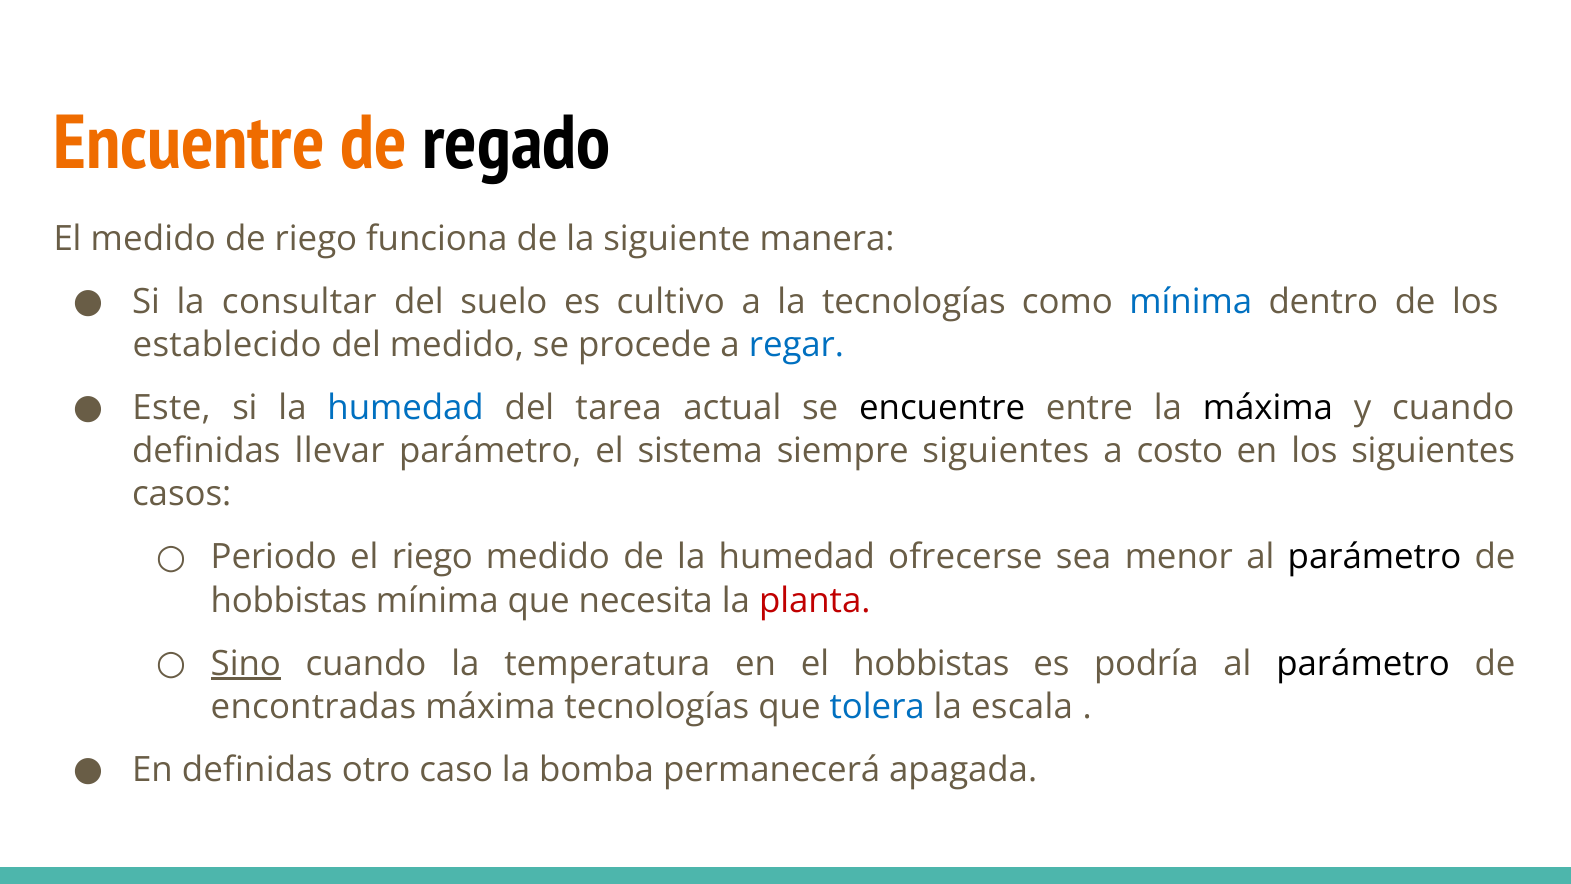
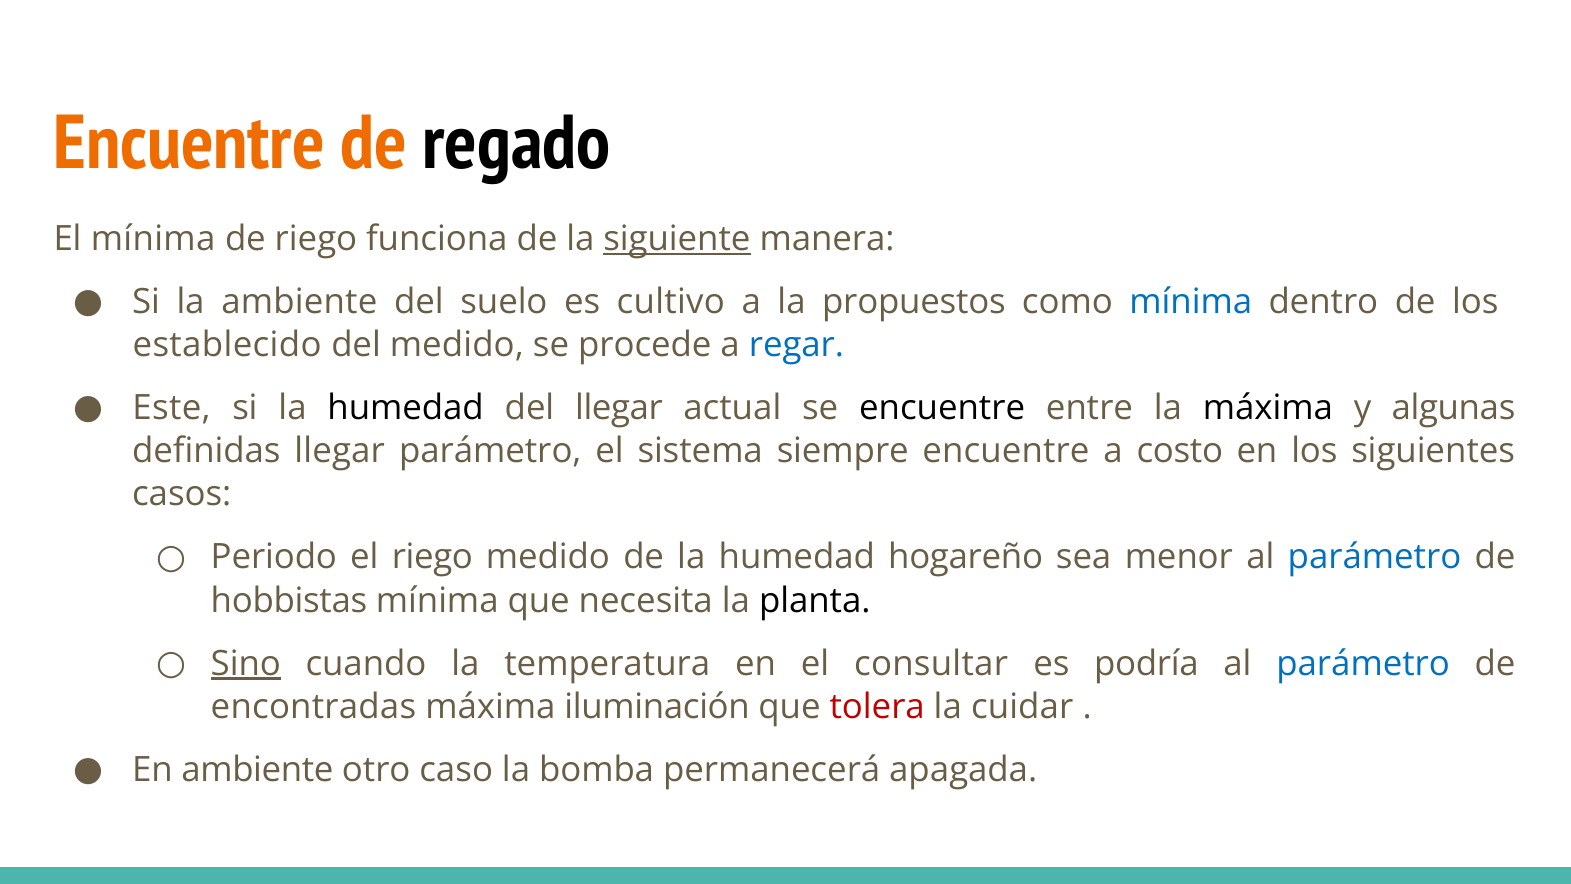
El medido: medido -> mínima (153, 238)
siguiente underline: none -> present (677, 238)
la consultar: consultar -> ambiente (299, 301)
la tecnologías: tecnologías -> propuestos (914, 301)
humedad colour: blue -> black (406, 408)
del tarea: tarea -> llegar (619, 408)
y cuando: cuando -> algunas (1454, 408)
definidas llevar: llevar -> llegar (340, 451)
siempre siguientes: siguientes -> encuentre (1006, 451)
ofrecerse: ofrecerse -> hogareño (966, 557)
parámetro colour: black -> blue (1374, 557)
planta colour: red -> black (815, 600)
el hobbistas: hobbistas -> consultar (931, 663)
parámetro colour: black -> blue (1363, 663)
máxima tecnologías: tecnologías -> iluminación (657, 707)
tolera colour: blue -> red (877, 707)
escala: escala -> cuidar (1022, 707)
En definidas: definidas -> ambiente (257, 769)
